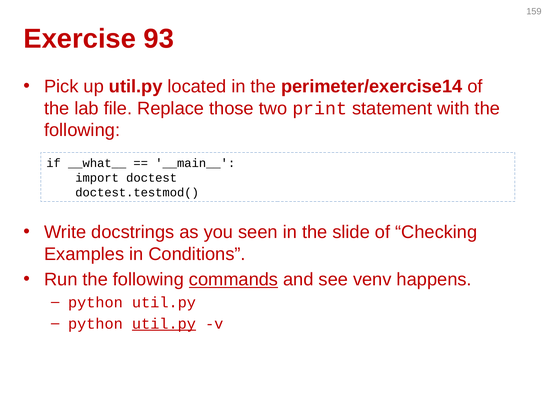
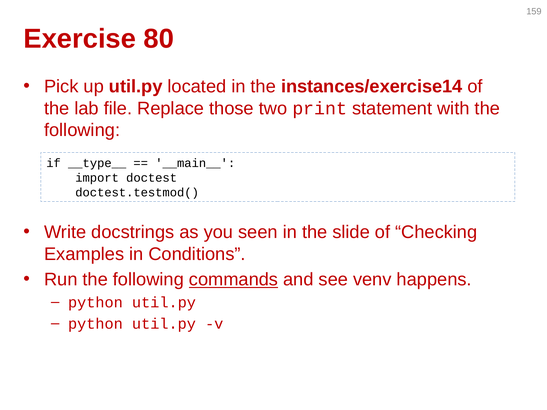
93: 93 -> 80 (159, 39)
perimeter/exercise14: perimeter/exercise14 -> instances/exercise14 (372, 87)
__what__: __what__ -> __type__ (97, 163)
util.py underline: present -> none (164, 324)
